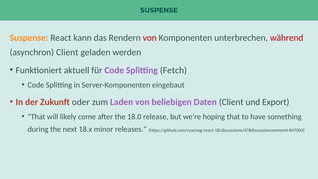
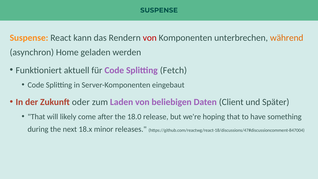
während colour: red -> orange (287, 38)
asynchron Client: Client -> Home (67, 52)
Export: Export -> Später (276, 102)
